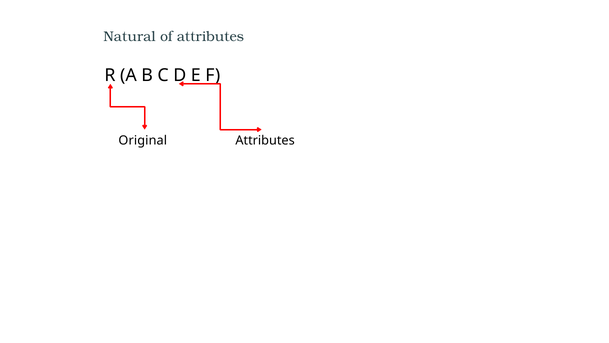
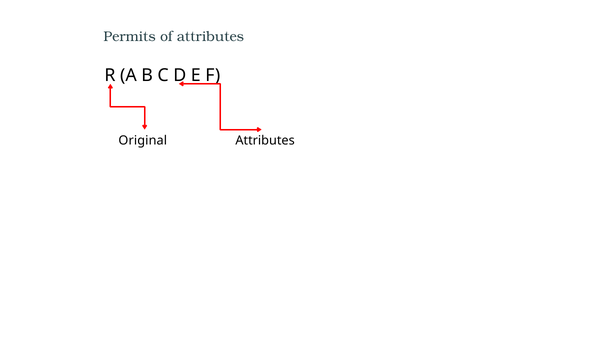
Natural: Natural -> Permits (130, 37)
